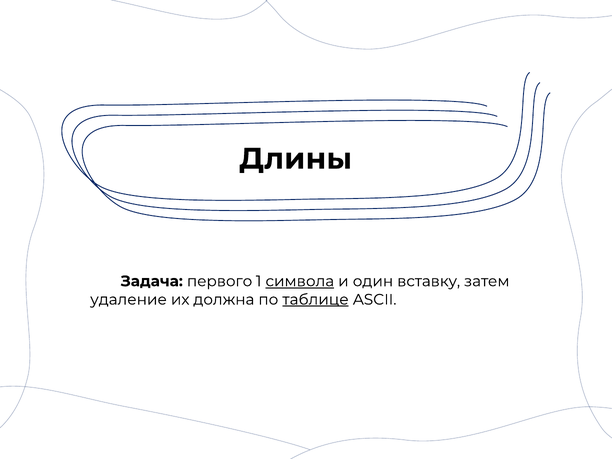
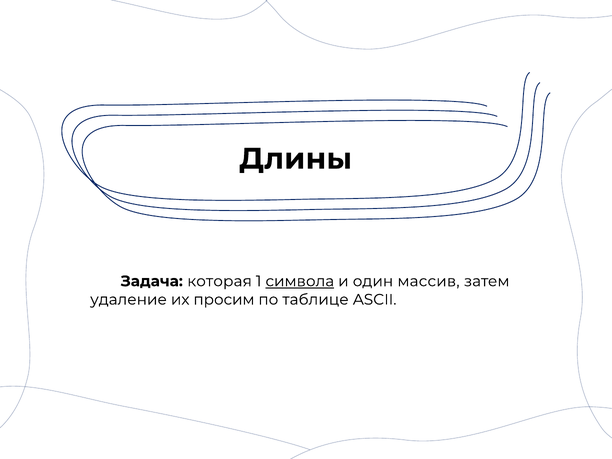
первого: первого -> которая (220, 281)
вставку: вставку -> массив (428, 281)
должна: должна -> просим (224, 300)
таблице underline: present -> none (316, 300)
